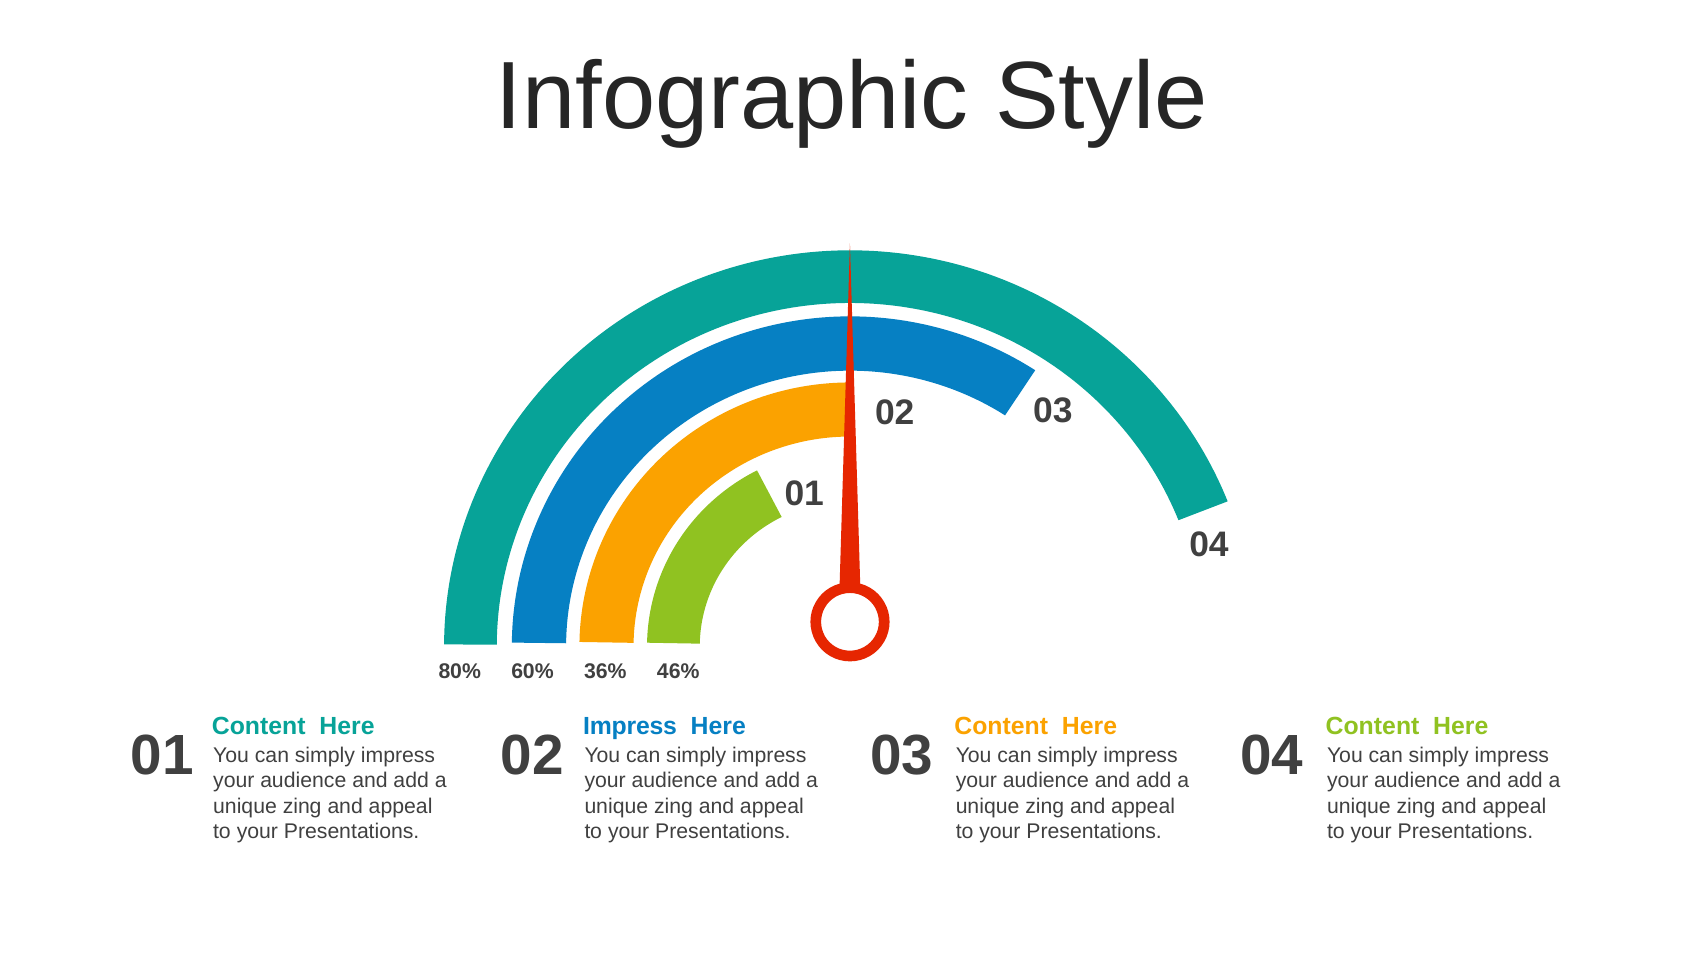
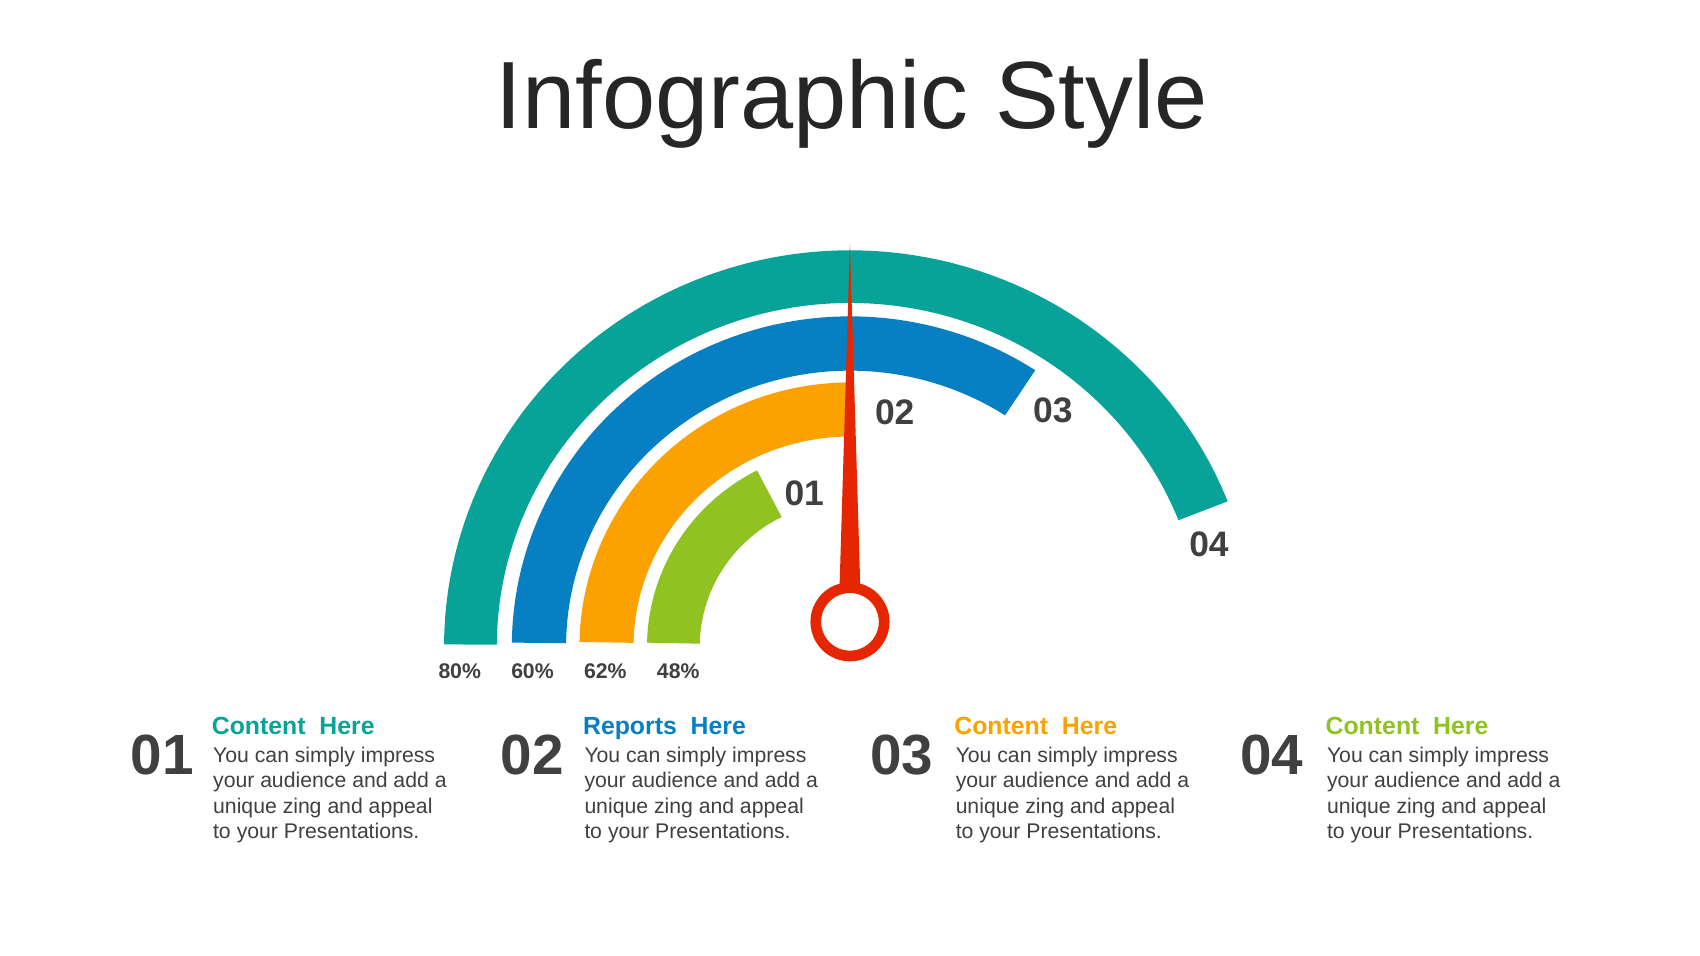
36%: 36% -> 62% (605, 672)
46%: 46% -> 48% (678, 672)
Impress: Impress -> Reports (630, 727)
